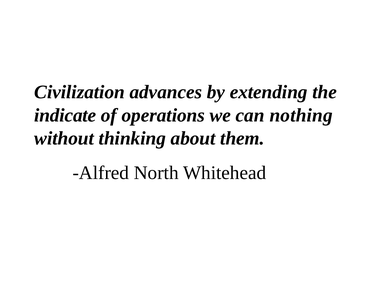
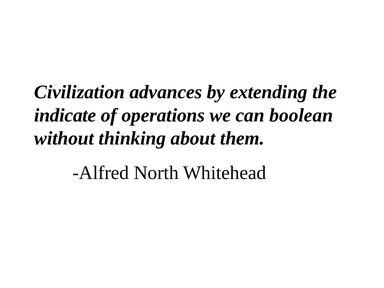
nothing: nothing -> boolean (301, 115)
